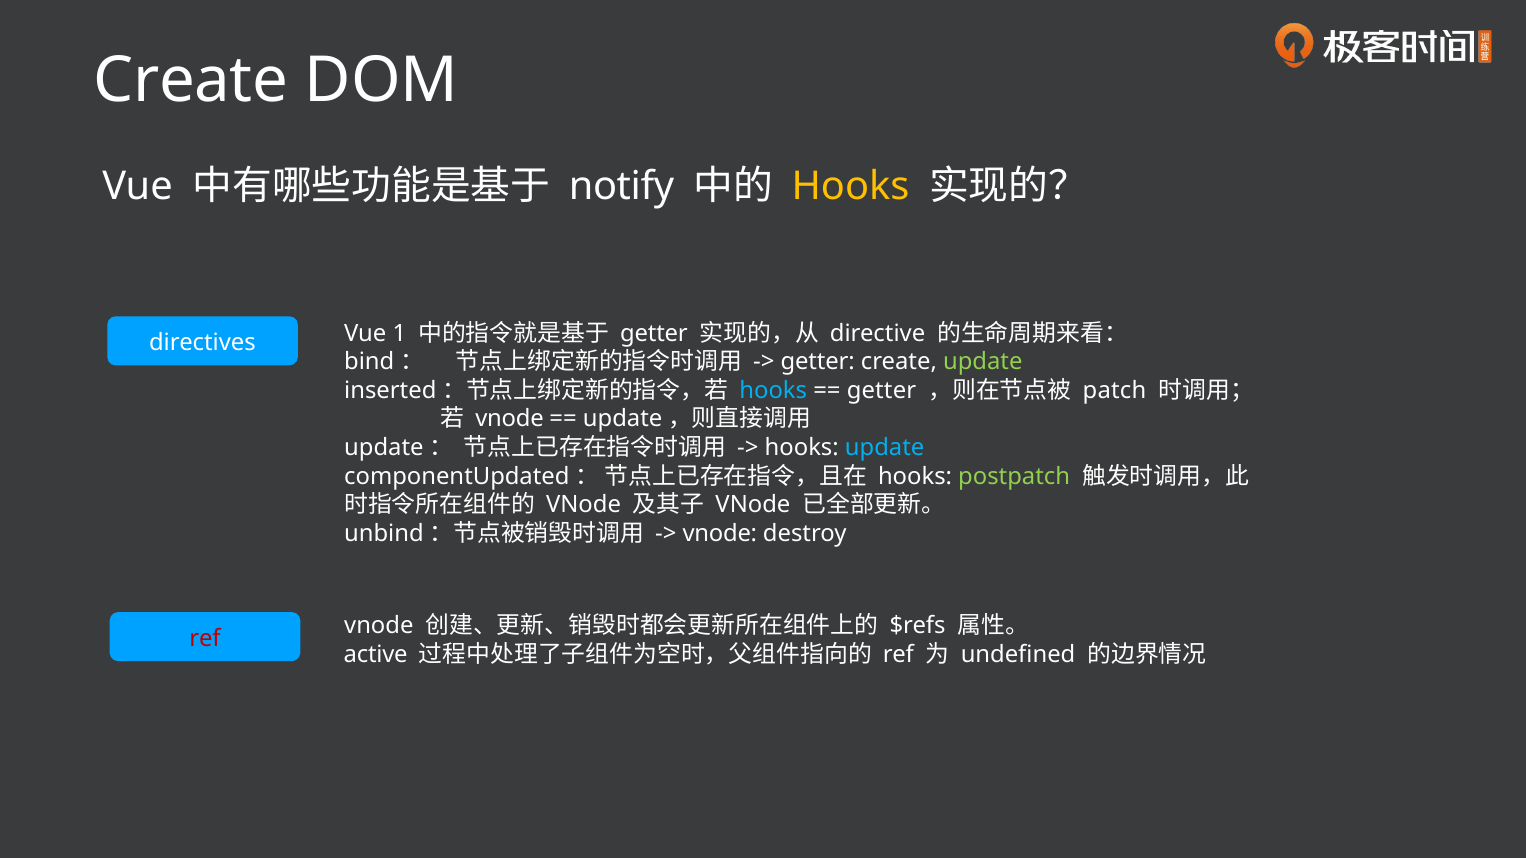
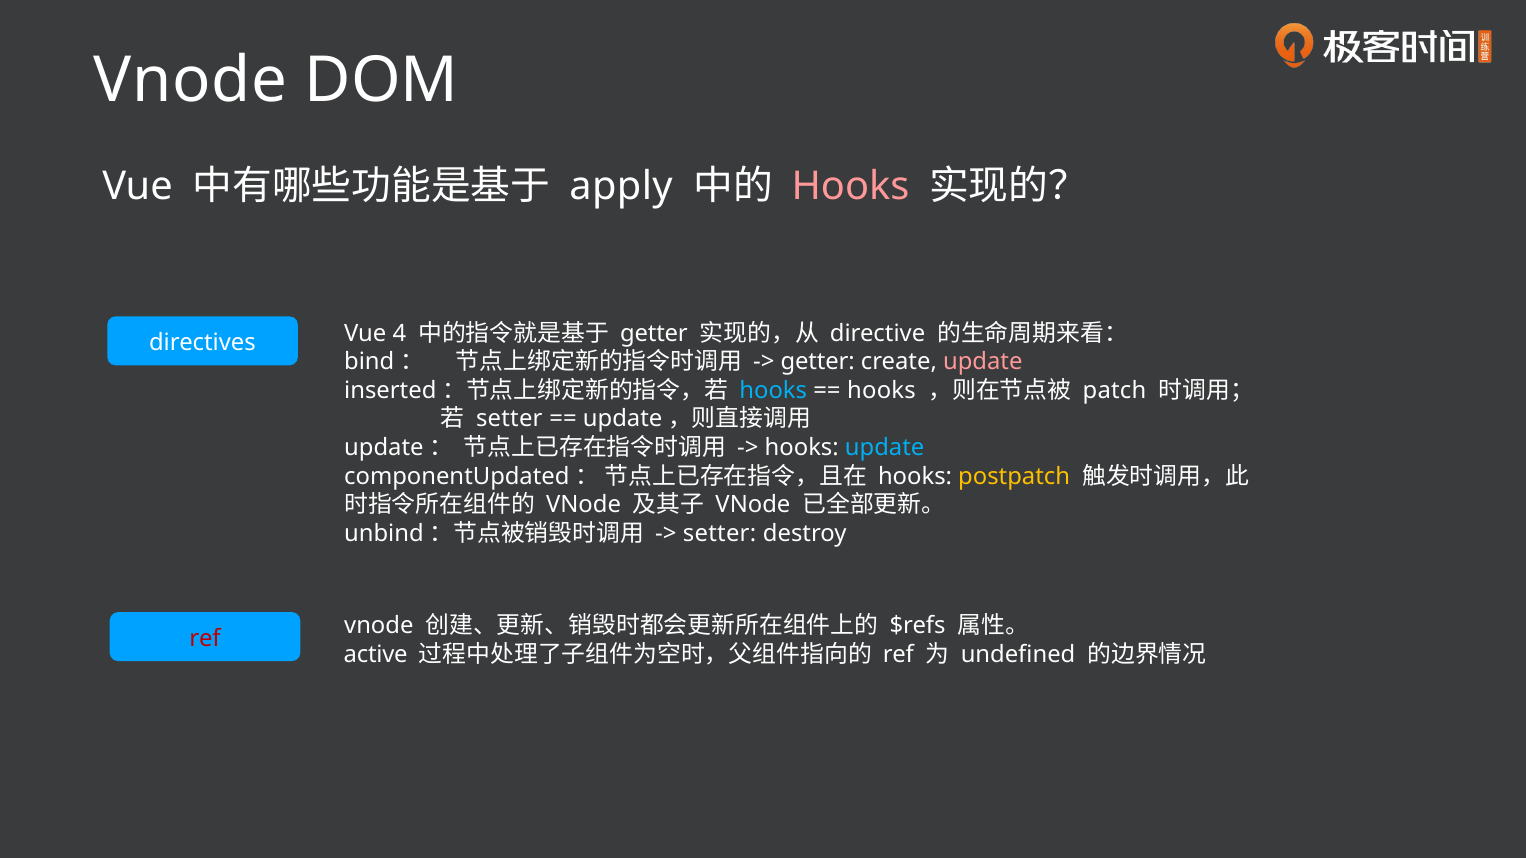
Create: Create -> Vnode (190, 81)
notify: notify -> apply (621, 187)
Hooks colour: yellow -> pink (850, 187)
1: 1 -> 4 (399, 333)
update colour: light green -> pink (983, 362)
getter: getter -> hooks (881, 391)
vnode: vnode -> setter (509, 419)
postpatch colour: light green -> yellow (1014, 477)
vnode: vnode -> setter (720, 534)
